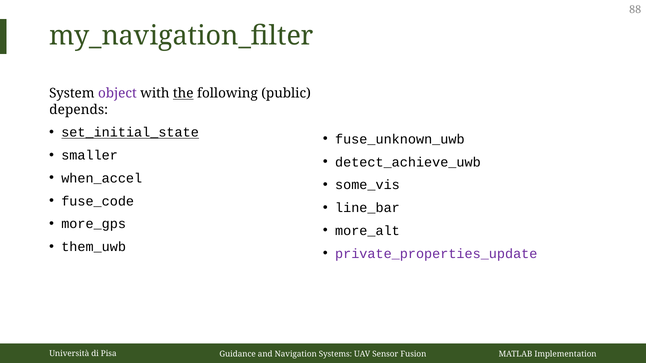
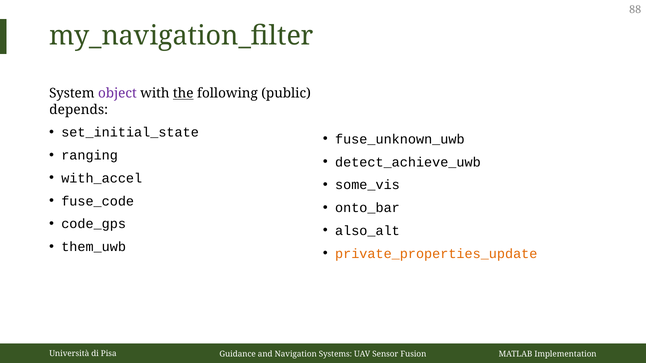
set_initial_state underline: present -> none (130, 133)
smaller: smaller -> ranging (90, 156)
when_accel: when_accel -> with_accel (102, 178)
line_bar: line_bar -> onto_bar (367, 208)
more_gps: more_gps -> code_gps (94, 224)
more_alt: more_alt -> also_alt (367, 231)
private_properties_update colour: purple -> orange (436, 254)
